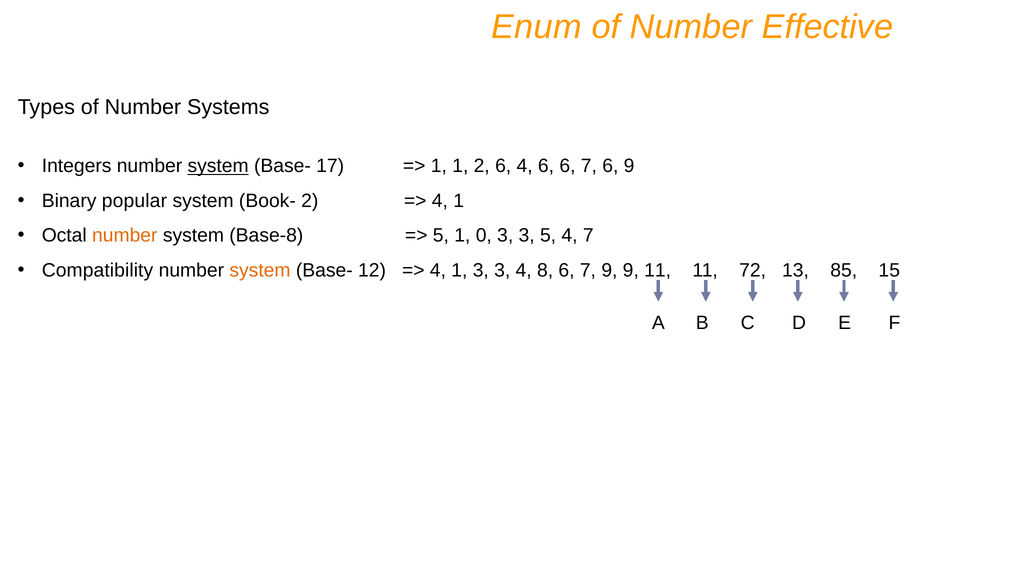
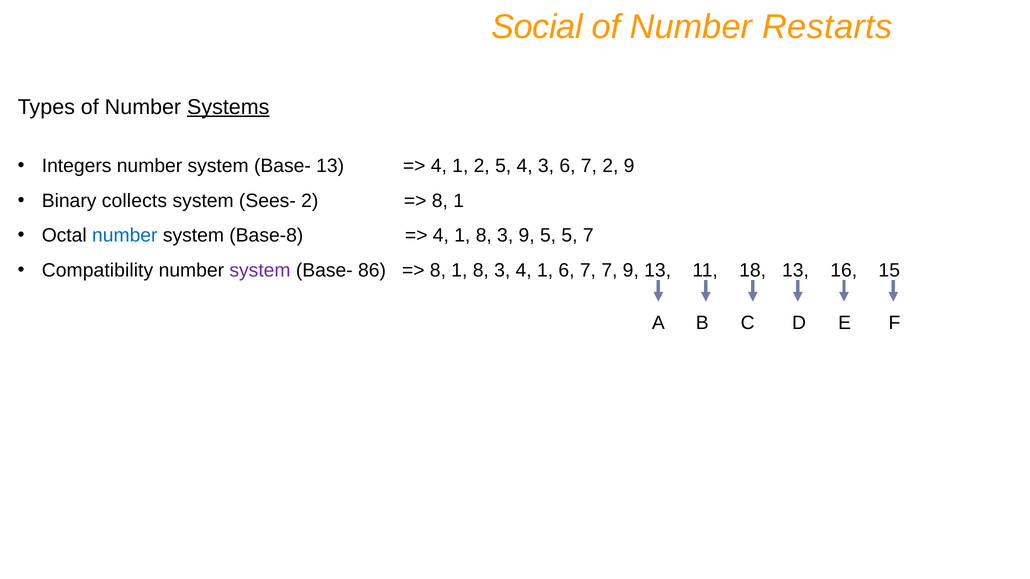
Enum: Enum -> Social (537, 27)
Effective: Effective -> Restarts (827, 27)
Systems underline: none -> present (228, 107)
system underline: present -> none (218, 166)
Base- 17: 17 -> 13 (330, 166)
1: 1 -> 4 (439, 166)
2 6: 6 -> 5 (503, 166)
4 6: 6 -> 3 (546, 166)
7 6: 6 -> 2 (610, 166)
popular: popular -> collects (134, 201)
Book-: Book- -> Sees- (267, 201)
4: 4 -> 8 (440, 201)
number colour: orange -> blue (125, 236)
5: 5 -> 4 (441, 236)
0: 0 -> 8 (484, 236)
3: 3 -> 9 (527, 236)
5 4: 4 -> 5 (569, 236)
system colour: orange -> purple (260, 270)
12: 12 -> 86 (372, 270)
4: 4 -> 8 (438, 270)
3: 3 -> 8 (481, 270)
3 4 8: 8 -> 1 (545, 270)
7 9: 9 -> 7 (609, 270)
9 11: 11 -> 13 (658, 270)
72: 72 -> 18 (753, 270)
85: 85 -> 16 (844, 270)
